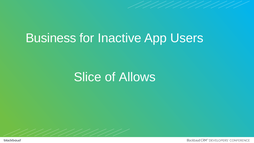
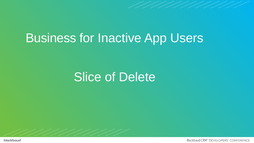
Allows: Allows -> Delete (137, 77)
